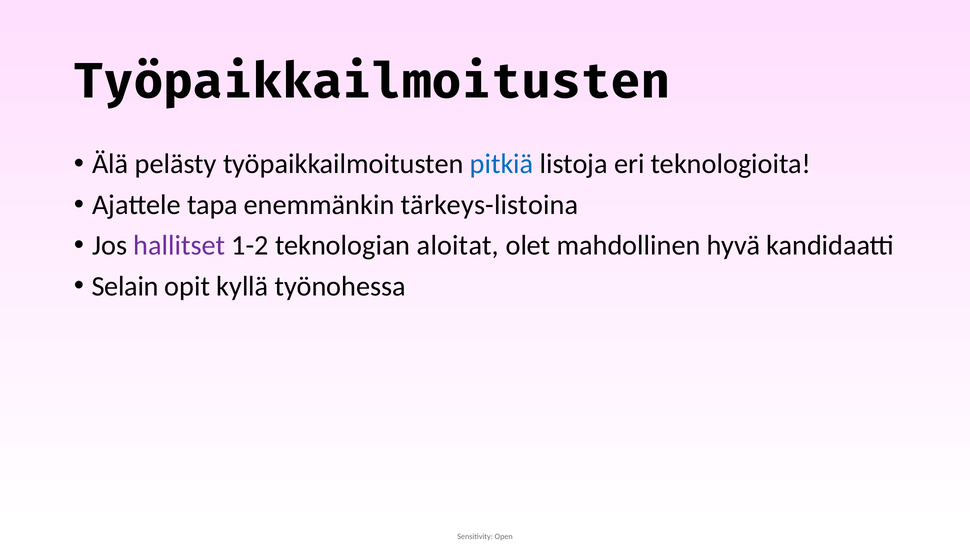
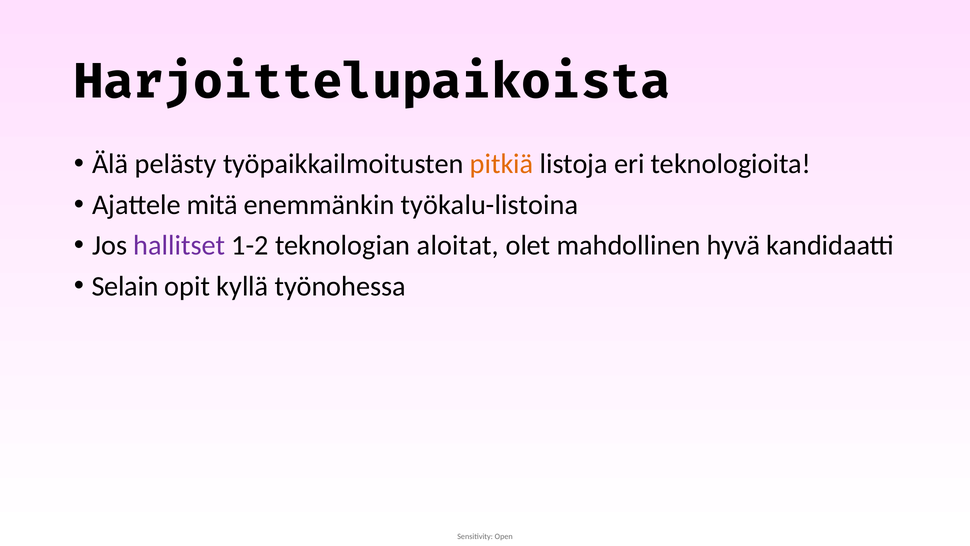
Työpaikkailmoitusten: Työpaikkailmoitusten -> Harjoittelupaikoista (372, 81)
pitkiä colour: blue -> orange (502, 164)
tapa: tapa -> mitä (212, 205)
tärkeys-listoina: tärkeys-listoina -> työkalu-listoina (490, 205)
